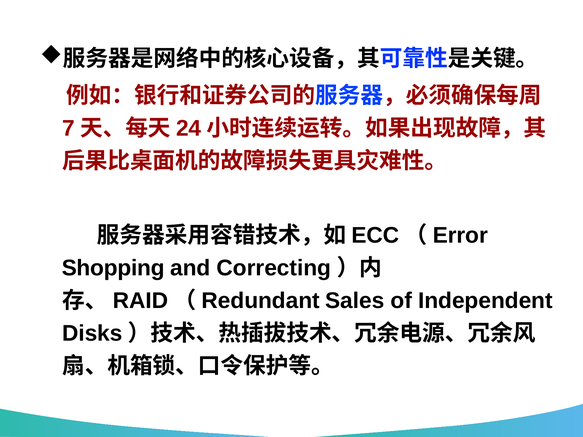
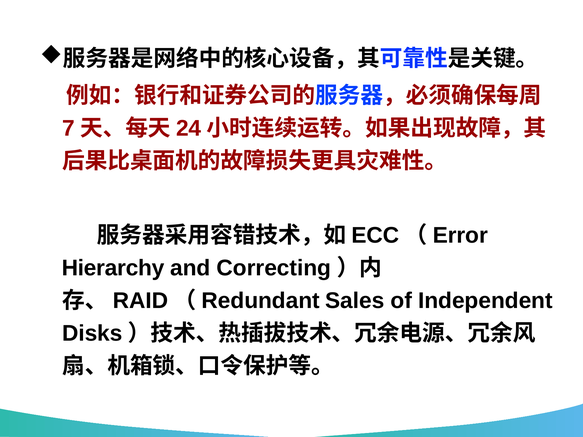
Shopping: Shopping -> Hierarchy (113, 268)
